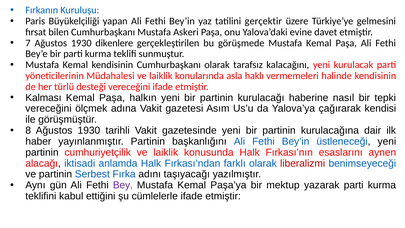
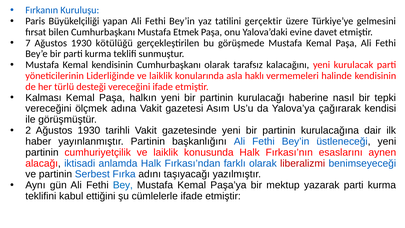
Askeri: Askeri -> Etmek (186, 32)
dikenlere: dikenlere -> kötülüğü (114, 43)
Müdahalesi: Müdahalesi -> Liderliğinde (110, 76)
8: 8 -> 2 (28, 130)
Bey colour: purple -> blue (123, 185)
